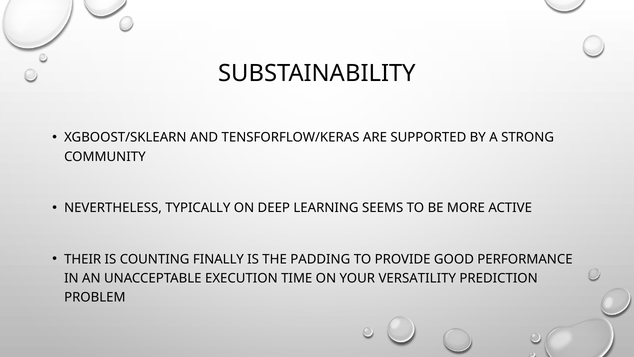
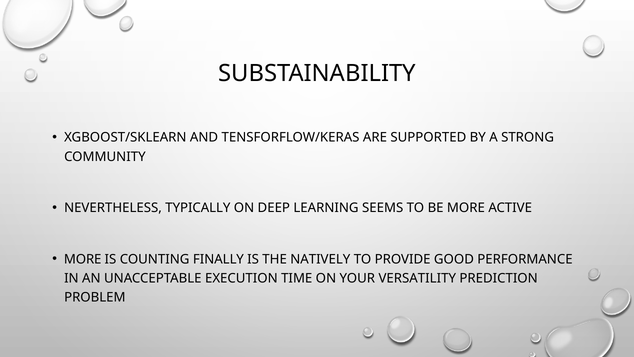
THEIR: THEIR -> MORE (83, 259)
PADDING: PADDING -> NATIVELY (320, 259)
